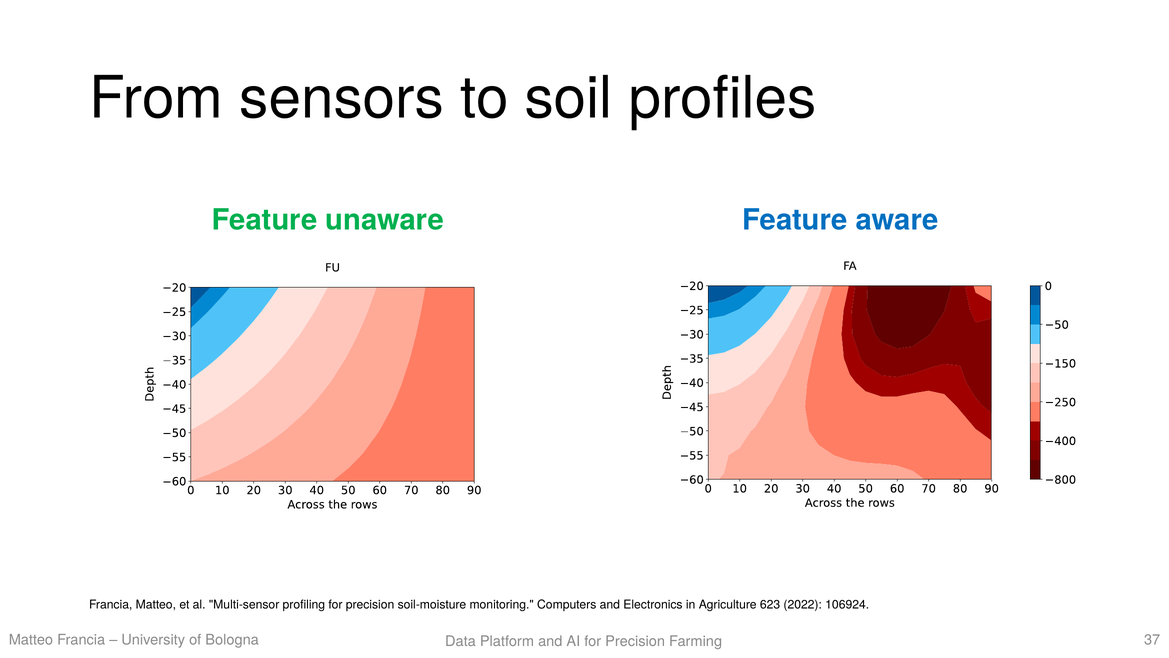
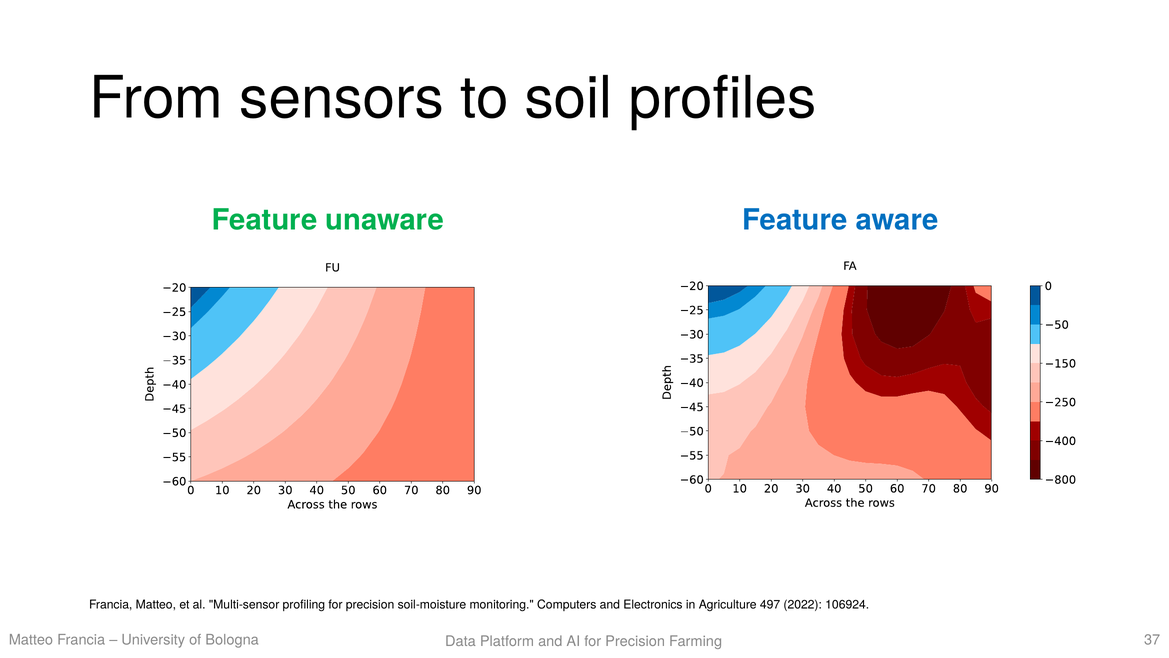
623: 623 -> 497 (770, 604)
